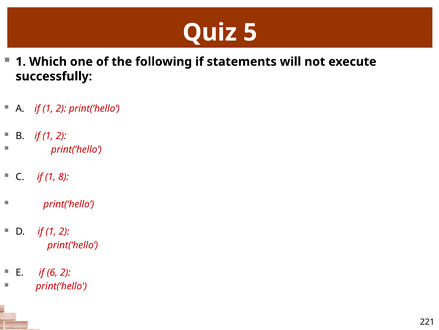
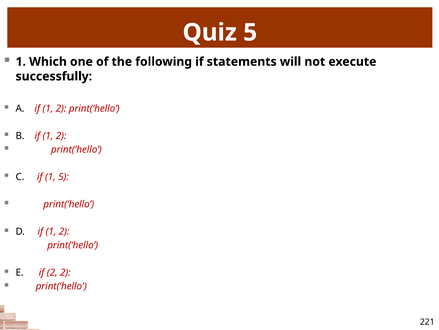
1 8: 8 -> 5 (64, 177)
if 6: 6 -> 2 (52, 272)
